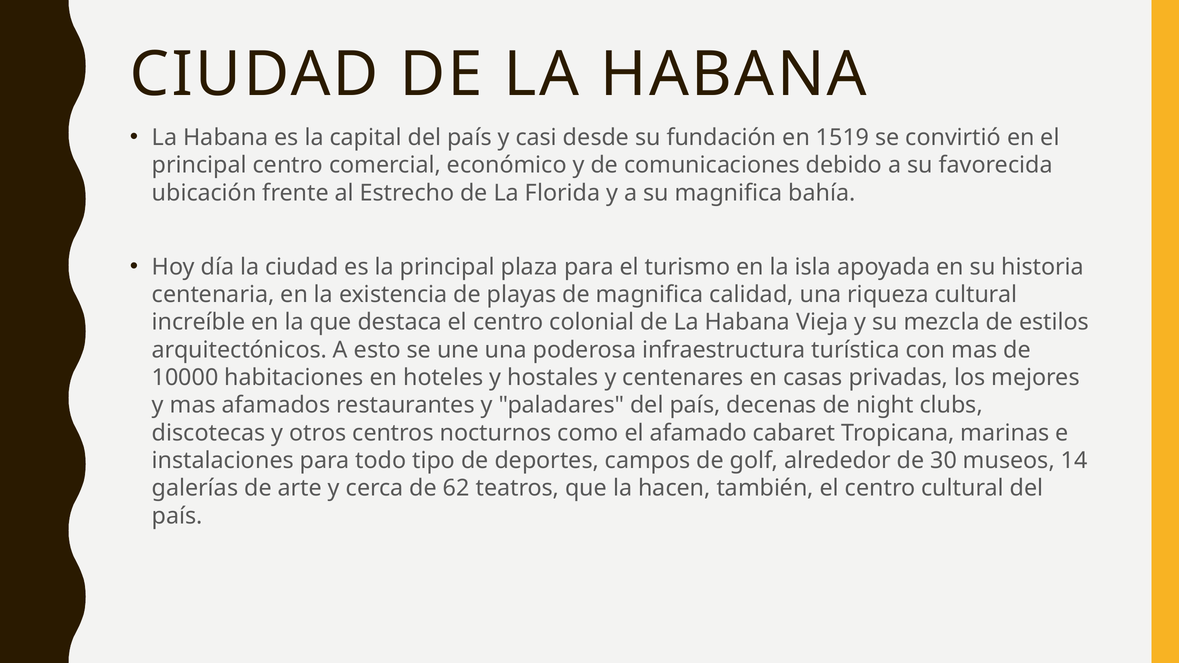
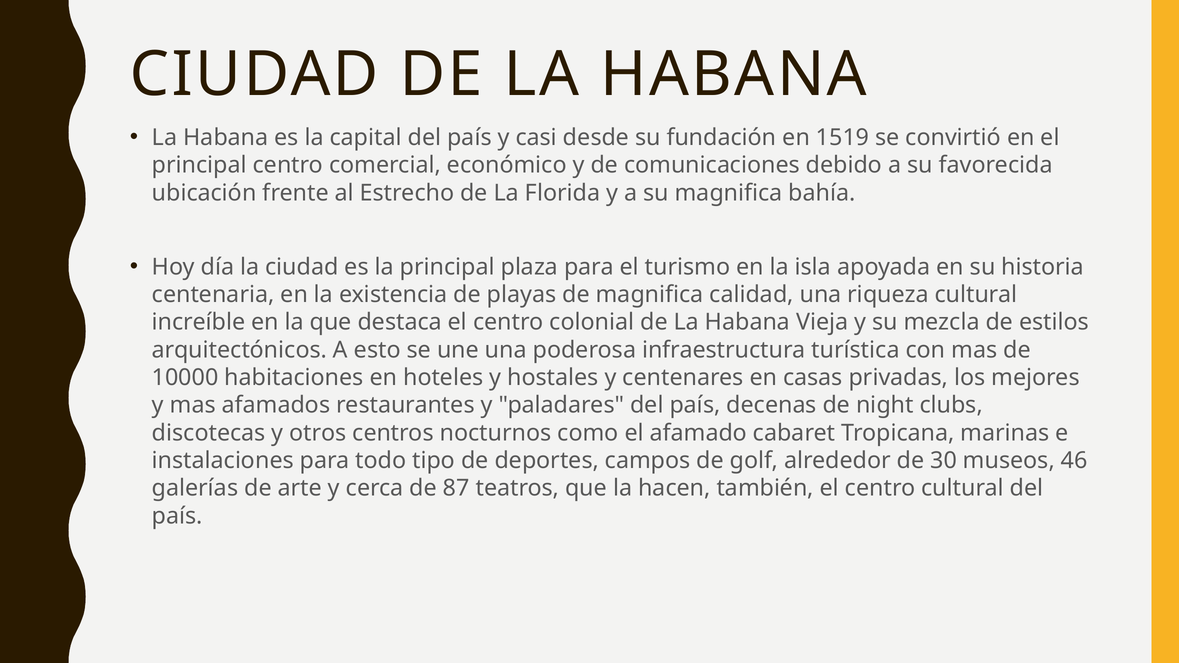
14: 14 -> 46 (1074, 461)
62: 62 -> 87 (456, 488)
